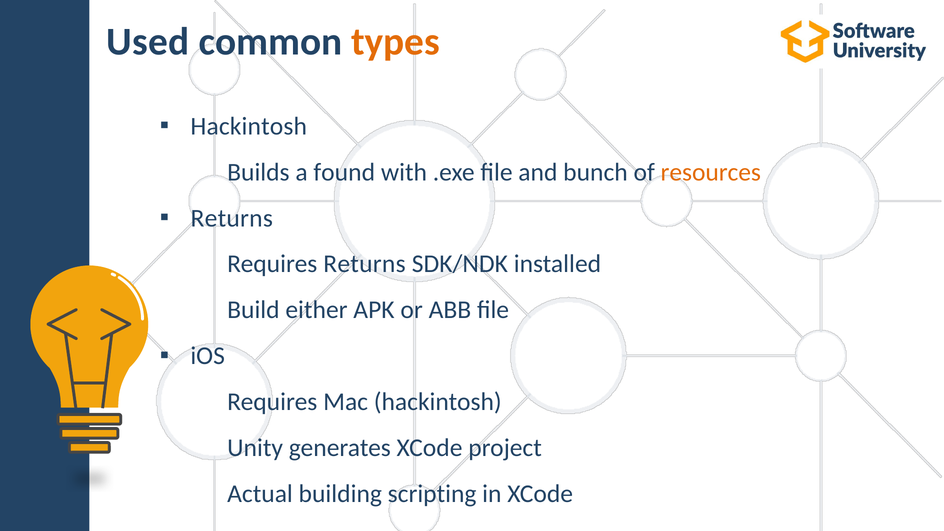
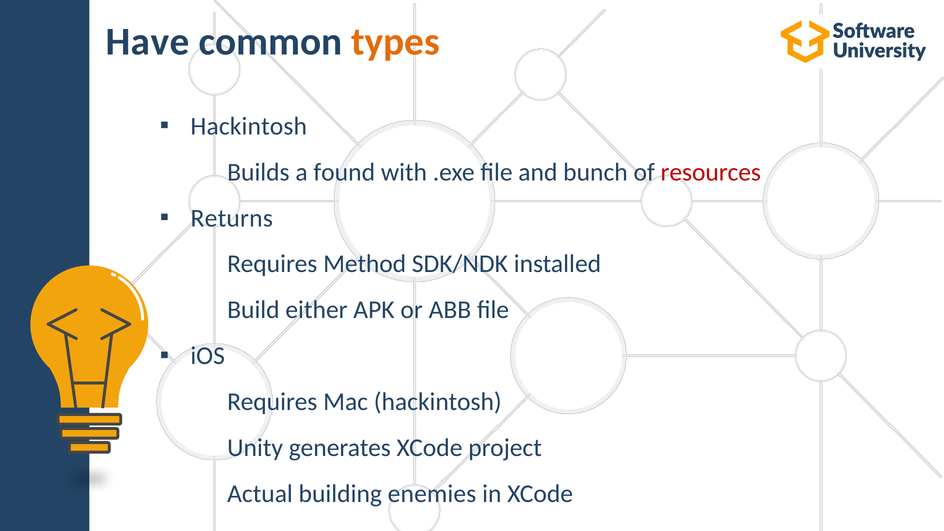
Used: Used -> Have (148, 42)
resources colour: orange -> red (711, 172)
Returns: Returns -> Method (365, 264)
scripting: scripting -> enemies (432, 494)
